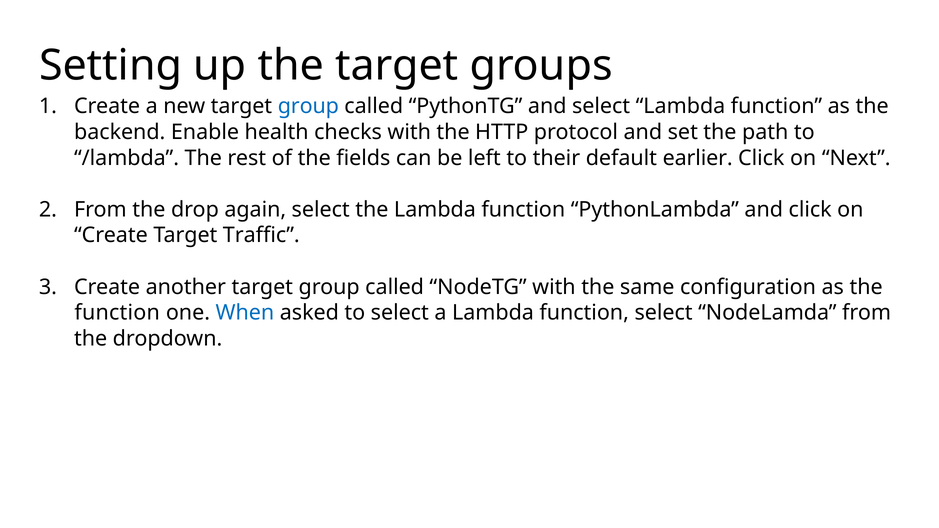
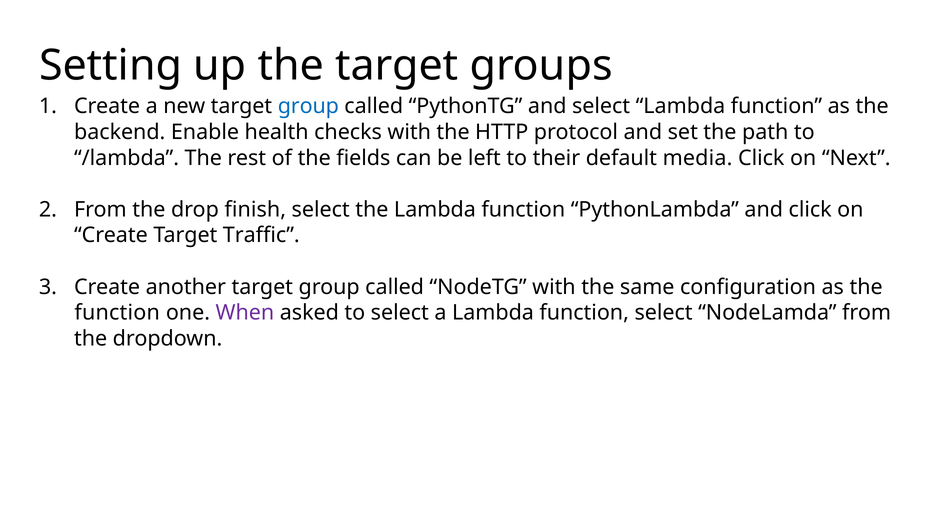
earlier: earlier -> media (698, 158)
again: again -> finish (255, 210)
When colour: blue -> purple (245, 313)
